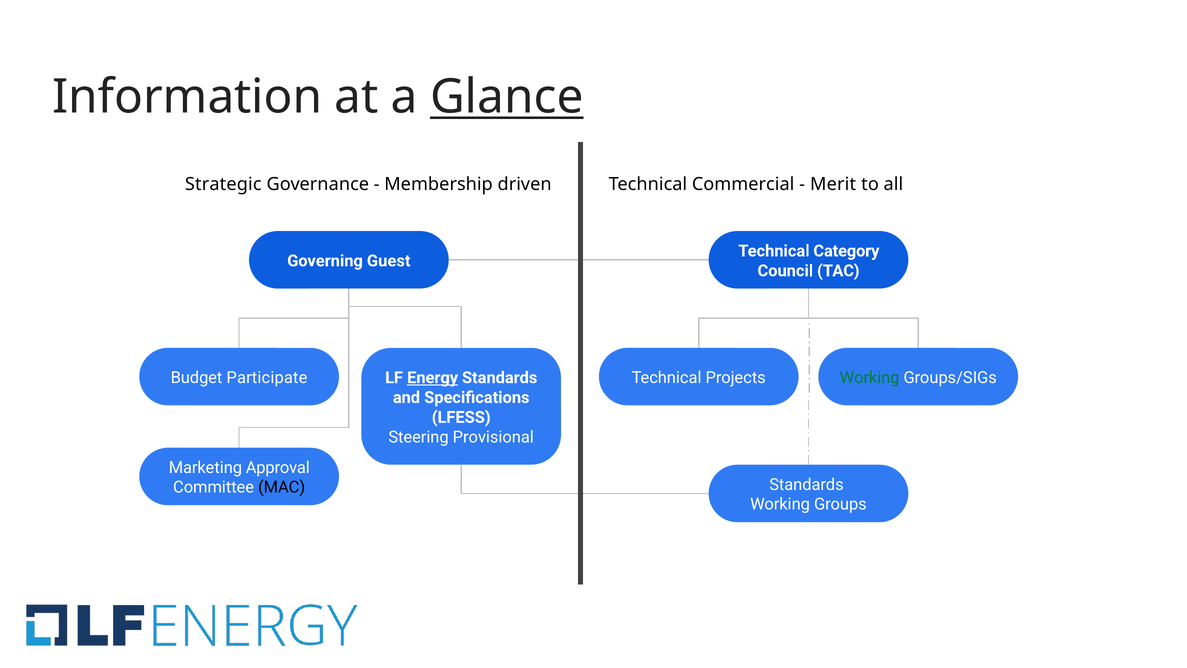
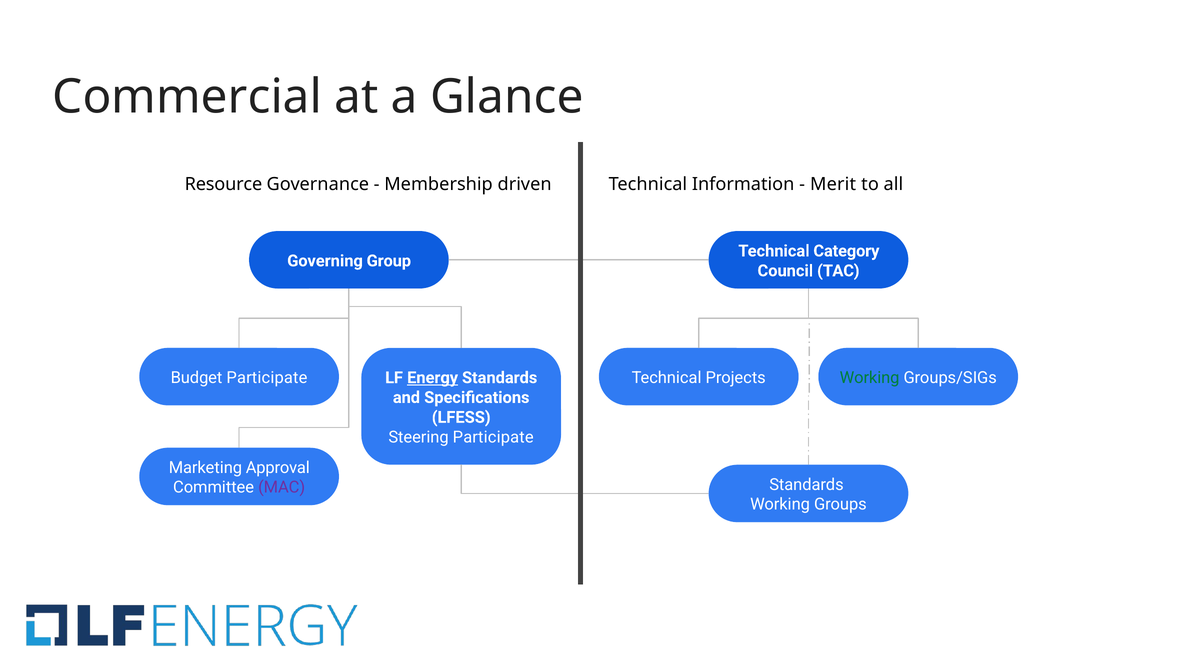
Information: Information -> Commercial (187, 97)
Glance underline: present -> none (507, 97)
Strategic: Strategic -> Resource (223, 184)
Commercial: Commercial -> Information (743, 184)
Guest: Guest -> Group (389, 261)
Steering Provisional: Provisional -> Participate (493, 437)
MAC colour: black -> purple (282, 487)
